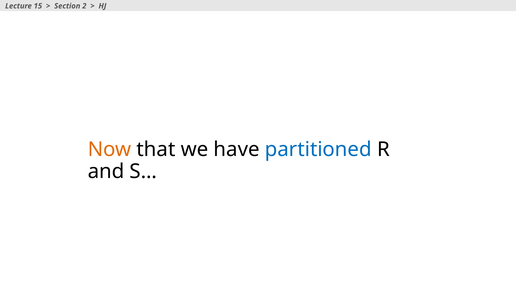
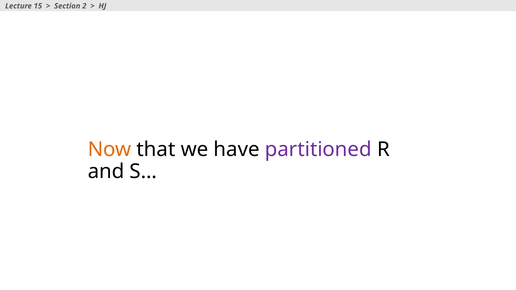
partitioned colour: blue -> purple (318, 150)
